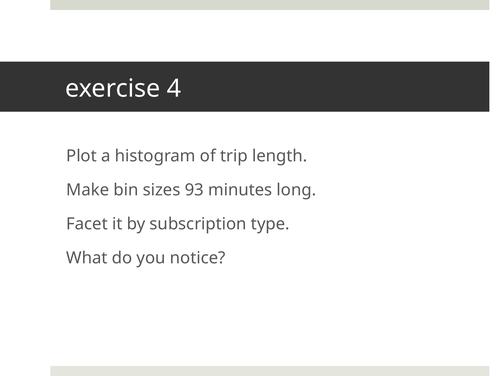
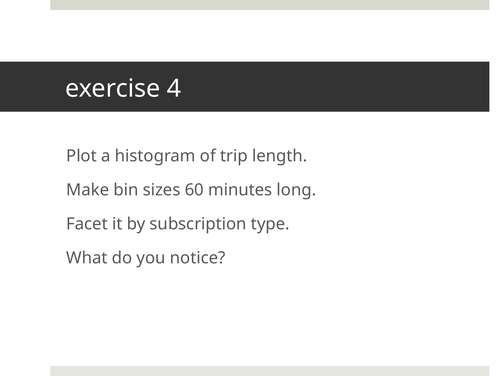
93: 93 -> 60 (194, 190)
